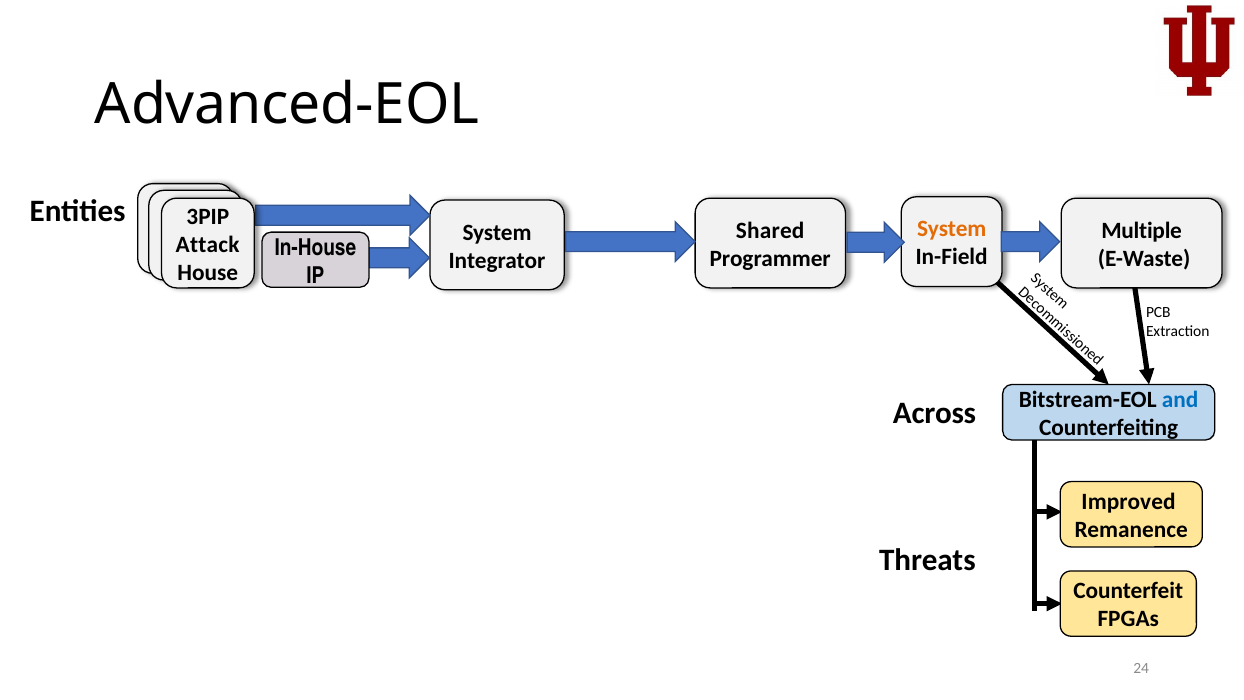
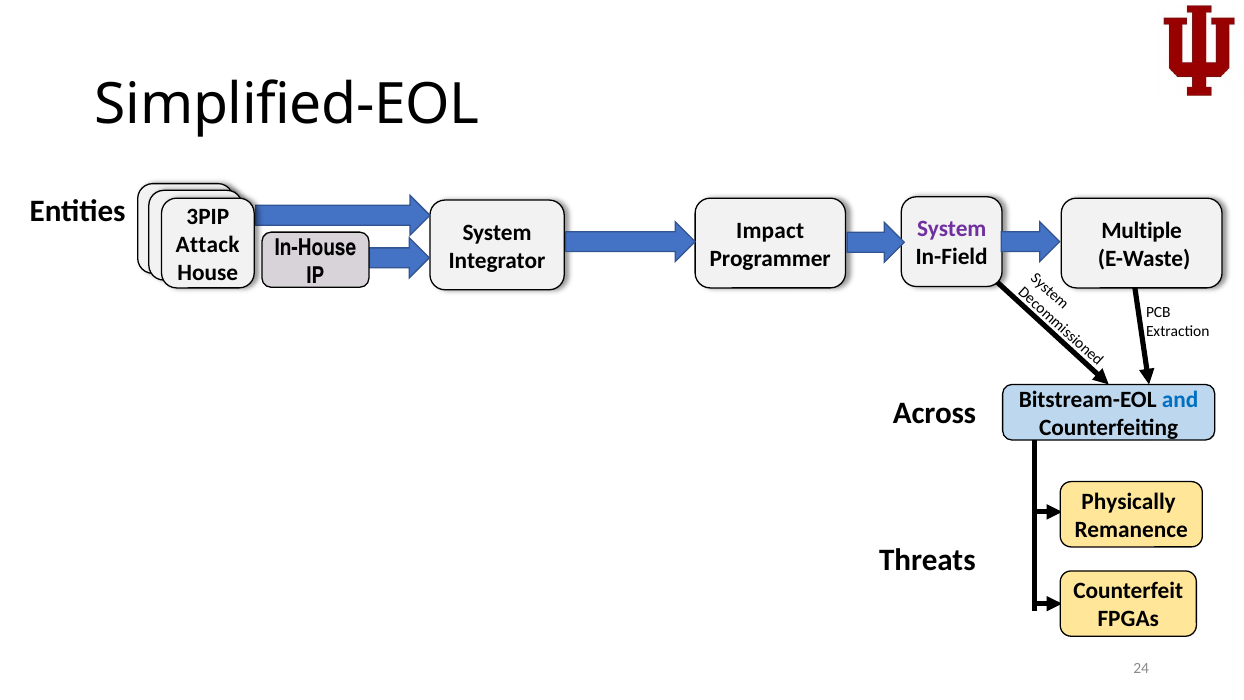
Advanced-EOL: Advanced-EOL -> Simplified-EOL (287, 104)
System colour: orange -> purple (952, 229)
Shared: Shared -> Impact (770, 231)
Improved: Improved -> Physically (1129, 502)
